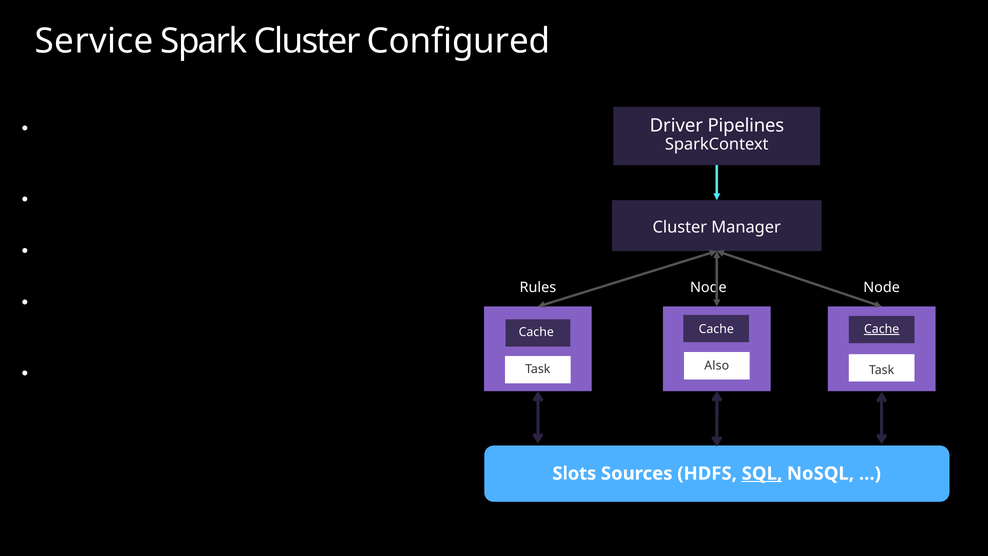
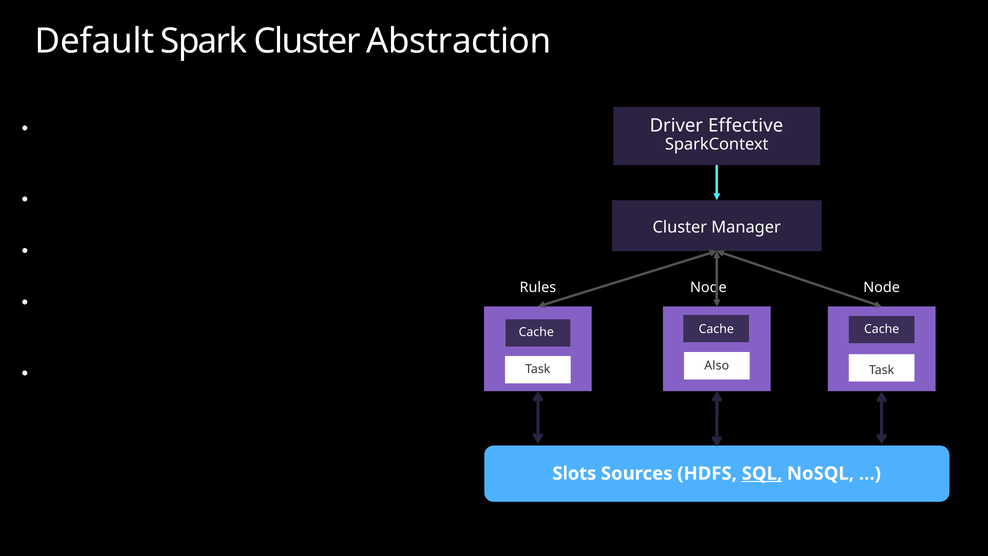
Service: Service -> Default (94, 41)
Configured: Configured -> Abstraction (459, 41)
Pipelines: Pipelines -> Effective (746, 125)
Cache underline: present -> none (882, 329)
